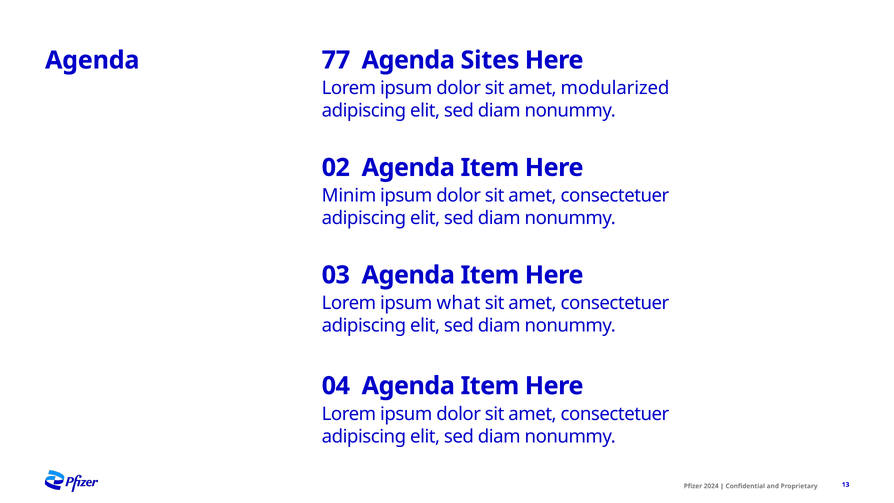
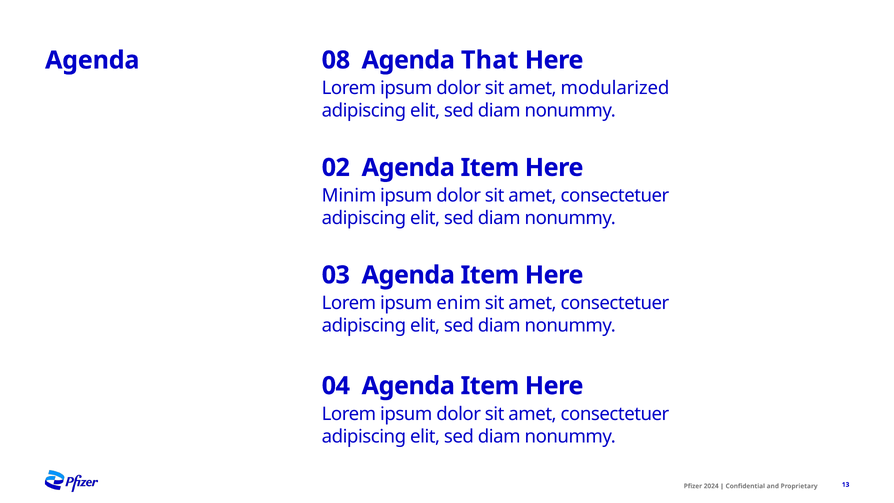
77: 77 -> 08 (336, 60)
Sites: Sites -> That (490, 60)
what: what -> enim (459, 303)
